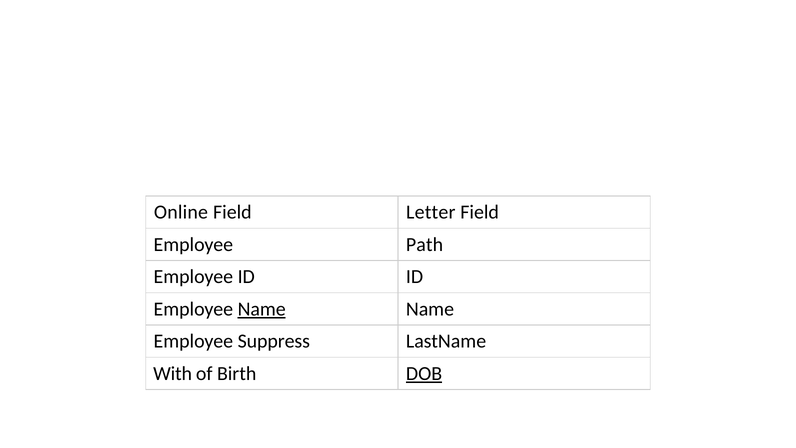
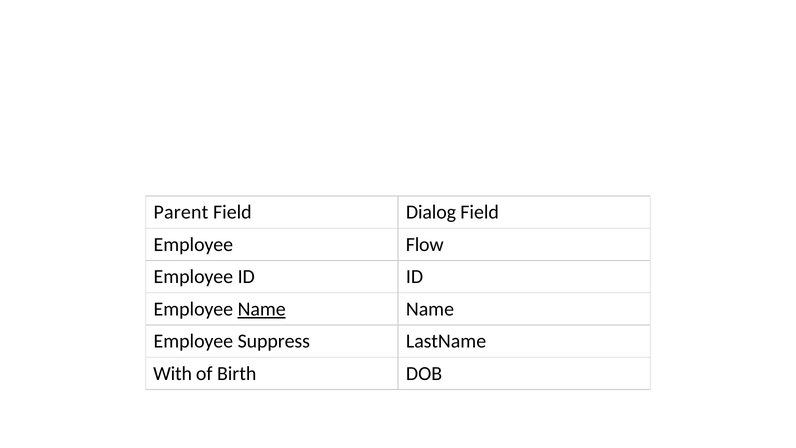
Online: Online -> Parent (181, 212)
Letter: Letter -> Dialog (431, 212)
Path: Path -> Flow (425, 244)
DOB underline: present -> none (424, 373)
